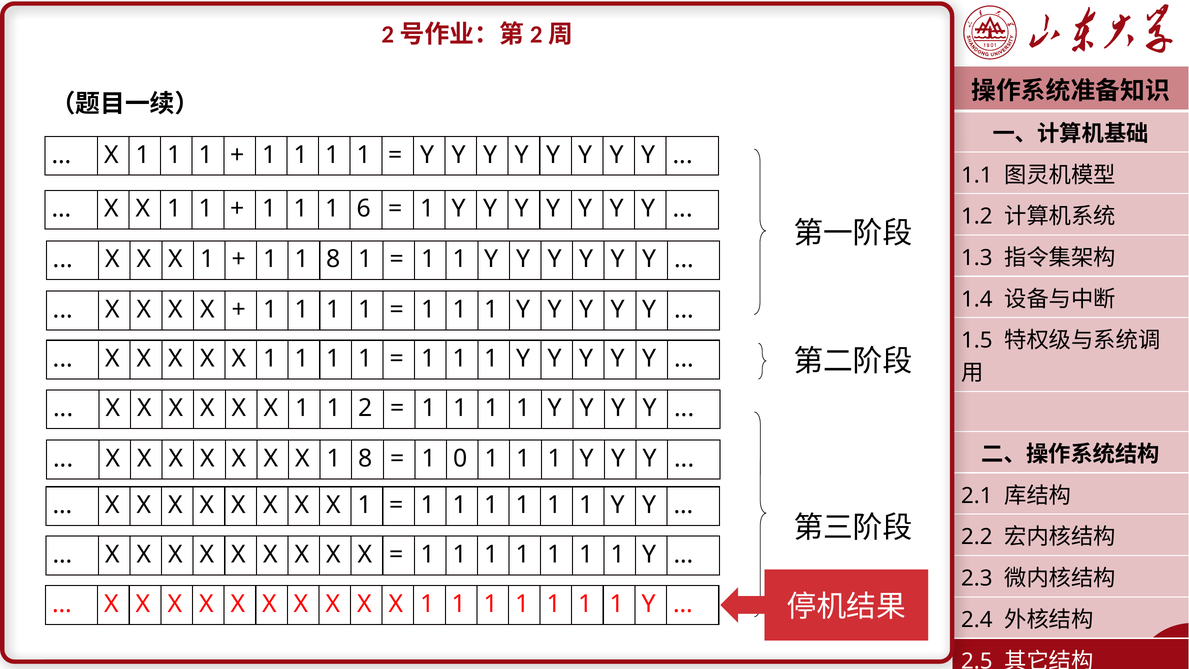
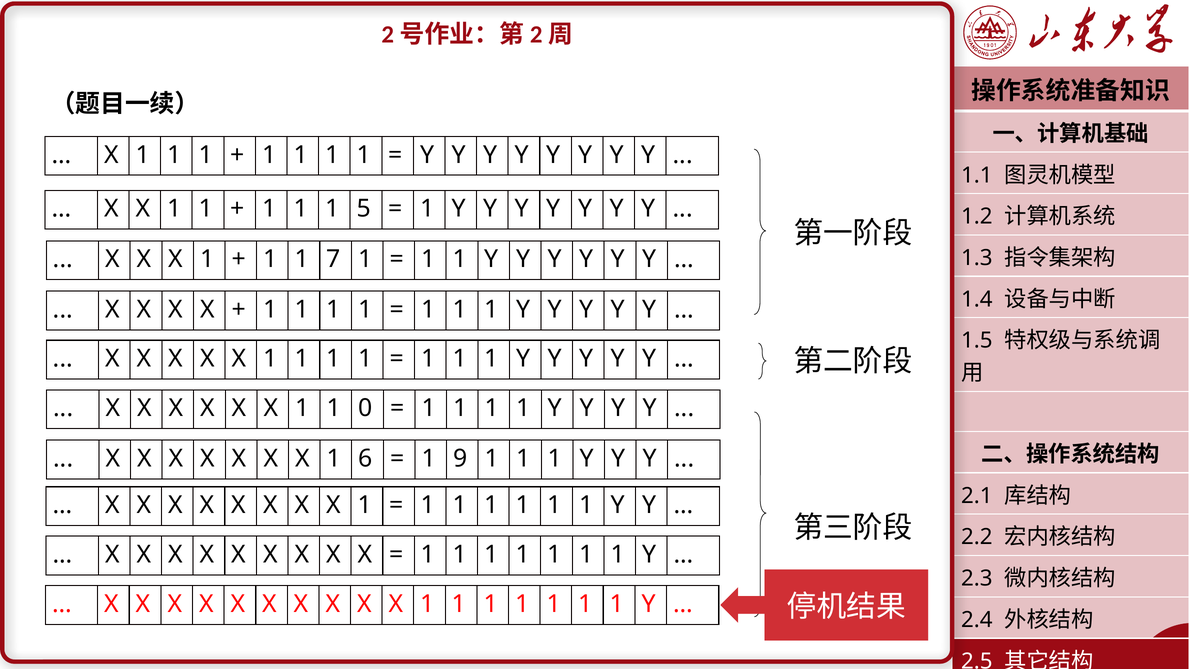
6: 6 -> 5 (364, 209)
1 1 8: 8 -> 7 (334, 259)
2: 2 -> 0 (365, 408)
X 1 8: 8 -> 6 (365, 458)
0: 0 -> 9 (460, 458)
